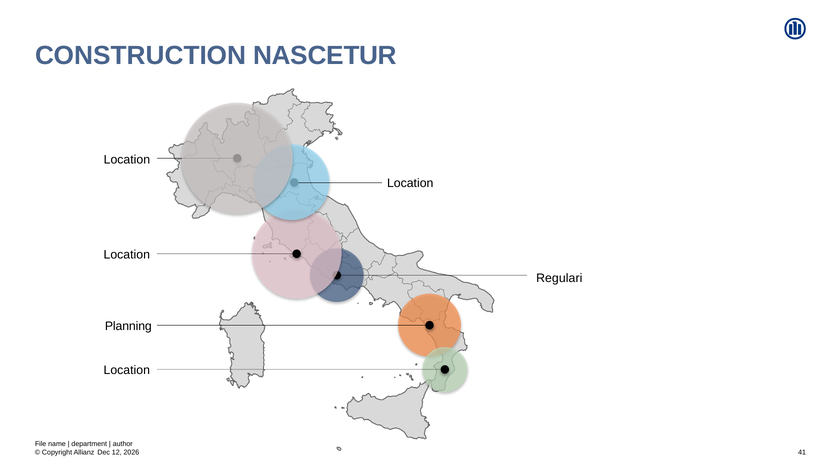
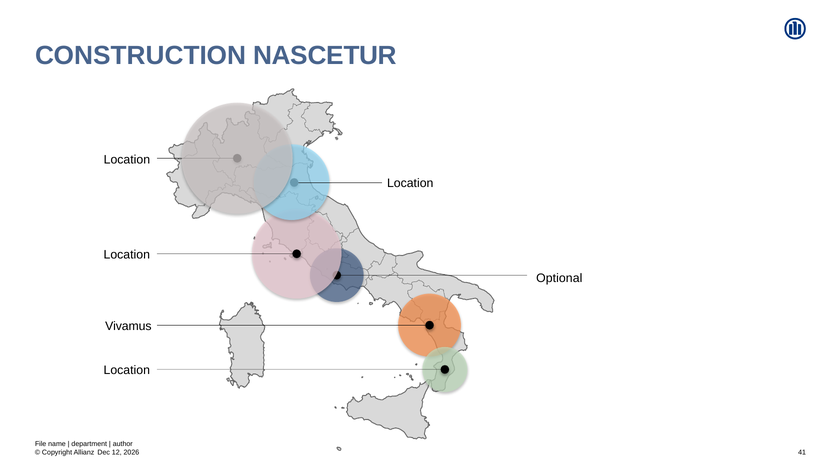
Regulari: Regulari -> Optional (559, 278)
Planning: Planning -> Vivamus (128, 326)
